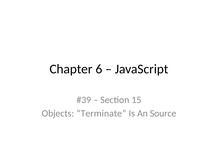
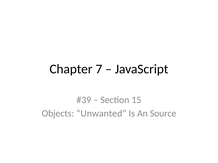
6: 6 -> 7 (99, 69)
Terminate: Terminate -> Unwanted (101, 114)
